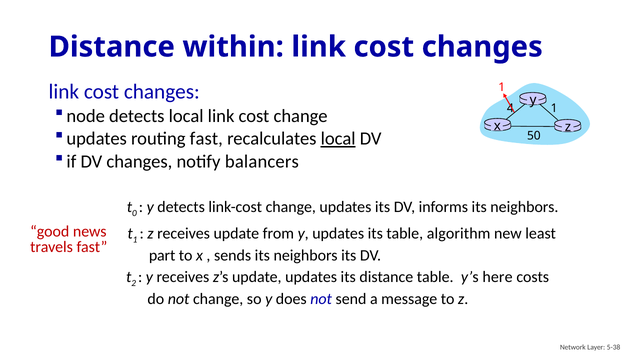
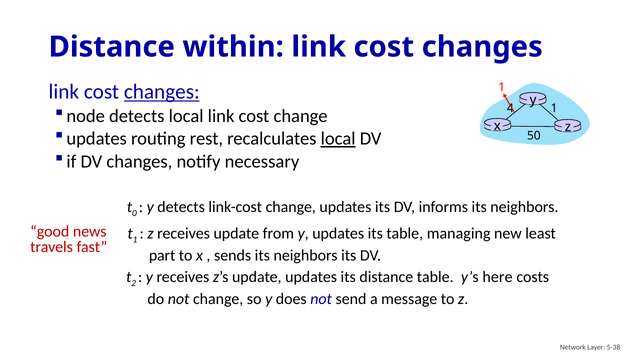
changes underline: none -> present (162, 92)
routing fast: fast -> rest (206, 139)
balancers: balancers -> necessary (262, 161)
algorithm: algorithm -> managing (459, 233)
